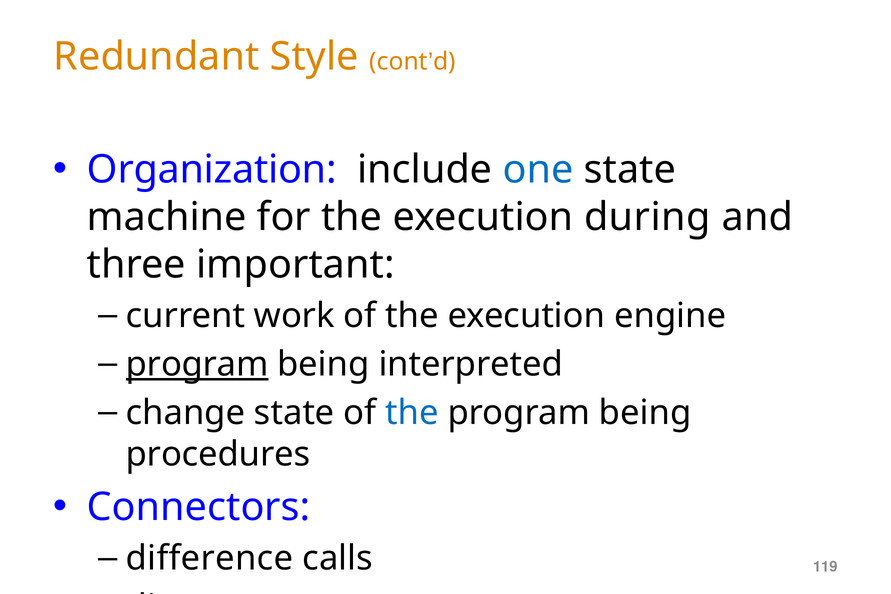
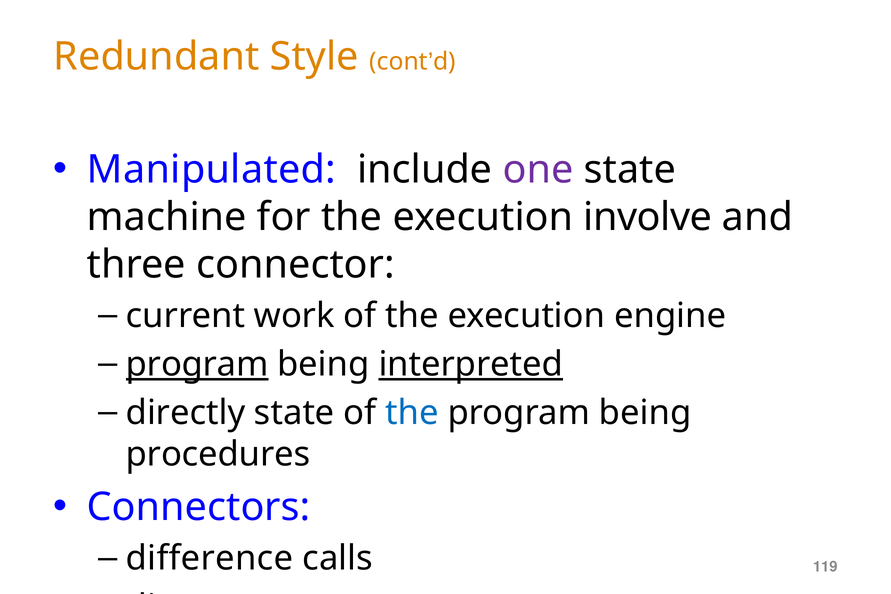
Organization: Organization -> Manipulated (212, 170)
one colour: blue -> purple (538, 170)
during: during -> involve (648, 217)
important: important -> connector (296, 265)
interpreted underline: none -> present (471, 364)
change: change -> directly (186, 413)
